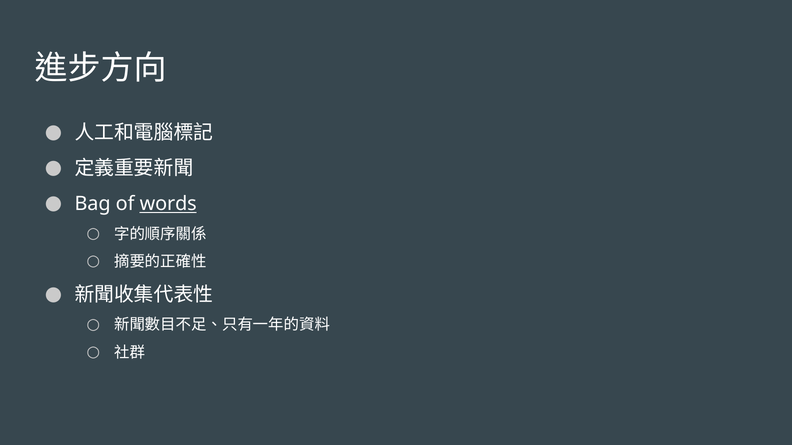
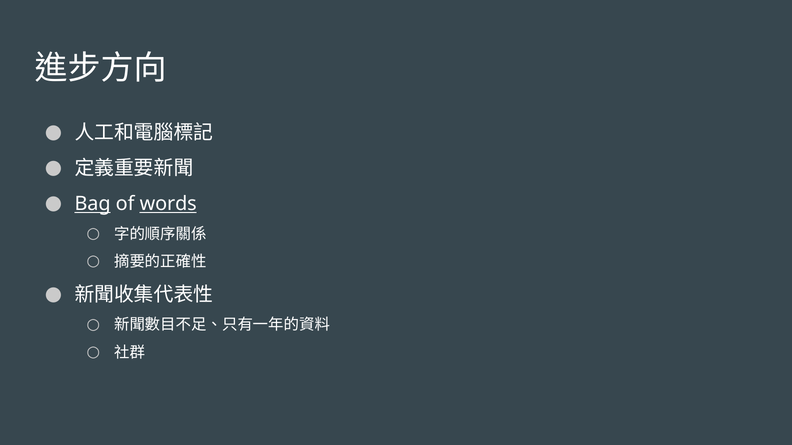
Bag underline: none -> present (93, 204)
